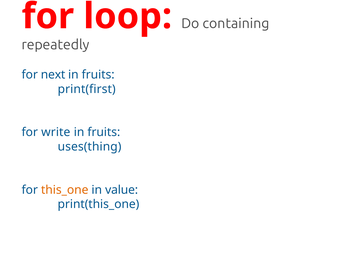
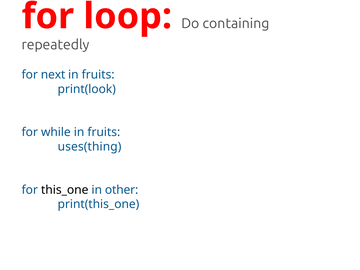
print(first: print(first -> print(look (87, 89)
write: write -> while (56, 132)
this_one colour: orange -> black (65, 190)
value: value -> other (122, 190)
